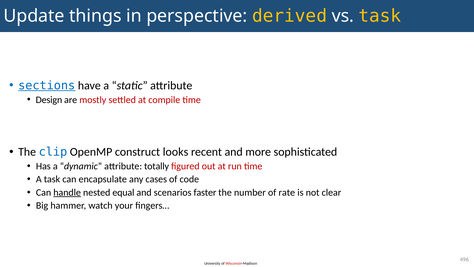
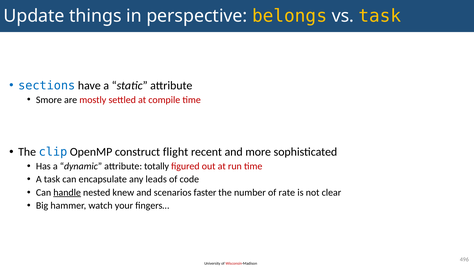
derived: derived -> belongs (290, 16)
sections underline: present -> none (47, 85)
Design: Design -> Smore (49, 100)
looks: looks -> flight (176, 152)
cases: cases -> leads (156, 179)
equal: equal -> knew (123, 192)
